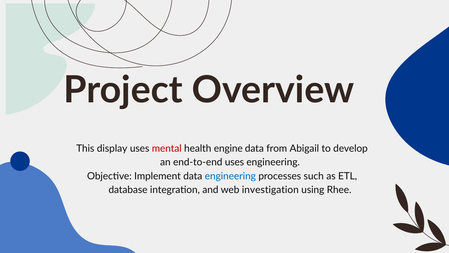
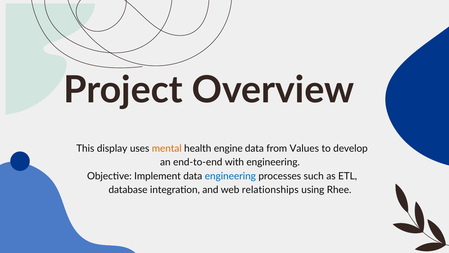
mental colour: red -> orange (167, 148)
Abigail: Abigail -> Values (304, 148)
end-to-end uses: uses -> with (234, 162)
investigation: investigation -> relationships (270, 190)
